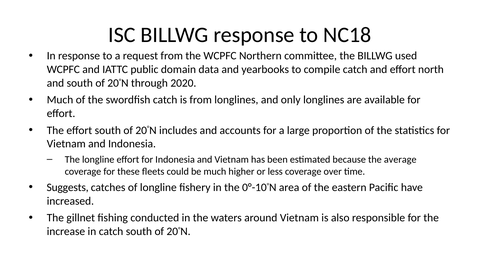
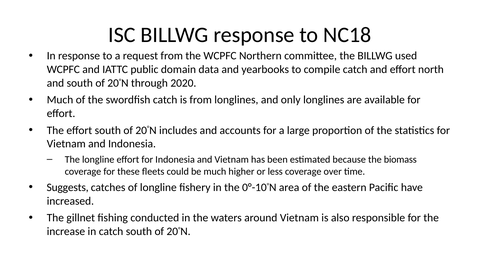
average: average -> biomass (400, 159)
